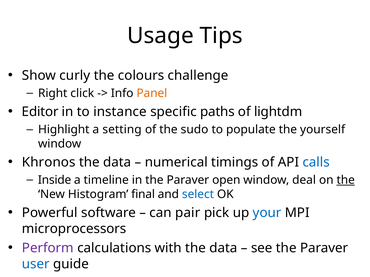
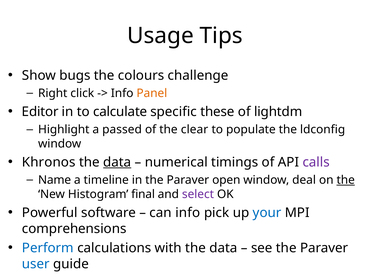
curly: curly -> bugs (75, 76)
instance: instance -> calculate (120, 112)
paths: paths -> these (217, 112)
setting: setting -> passed (122, 130)
sudo: sudo -> clear (195, 130)
yourself: yourself -> ldconfig (323, 130)
data underline: none -> present (117, 162)
calls colour: blue -> purple (316, 162)
Inside: Inside -> Name (55, 180)
select colour: blue -> purple (198, 195)
can pair: pair -> info (188, 213)
microprocessors: microprocessors -> comprehensions (74, 229)
Perform colour: purple -> blue (48, 248)
